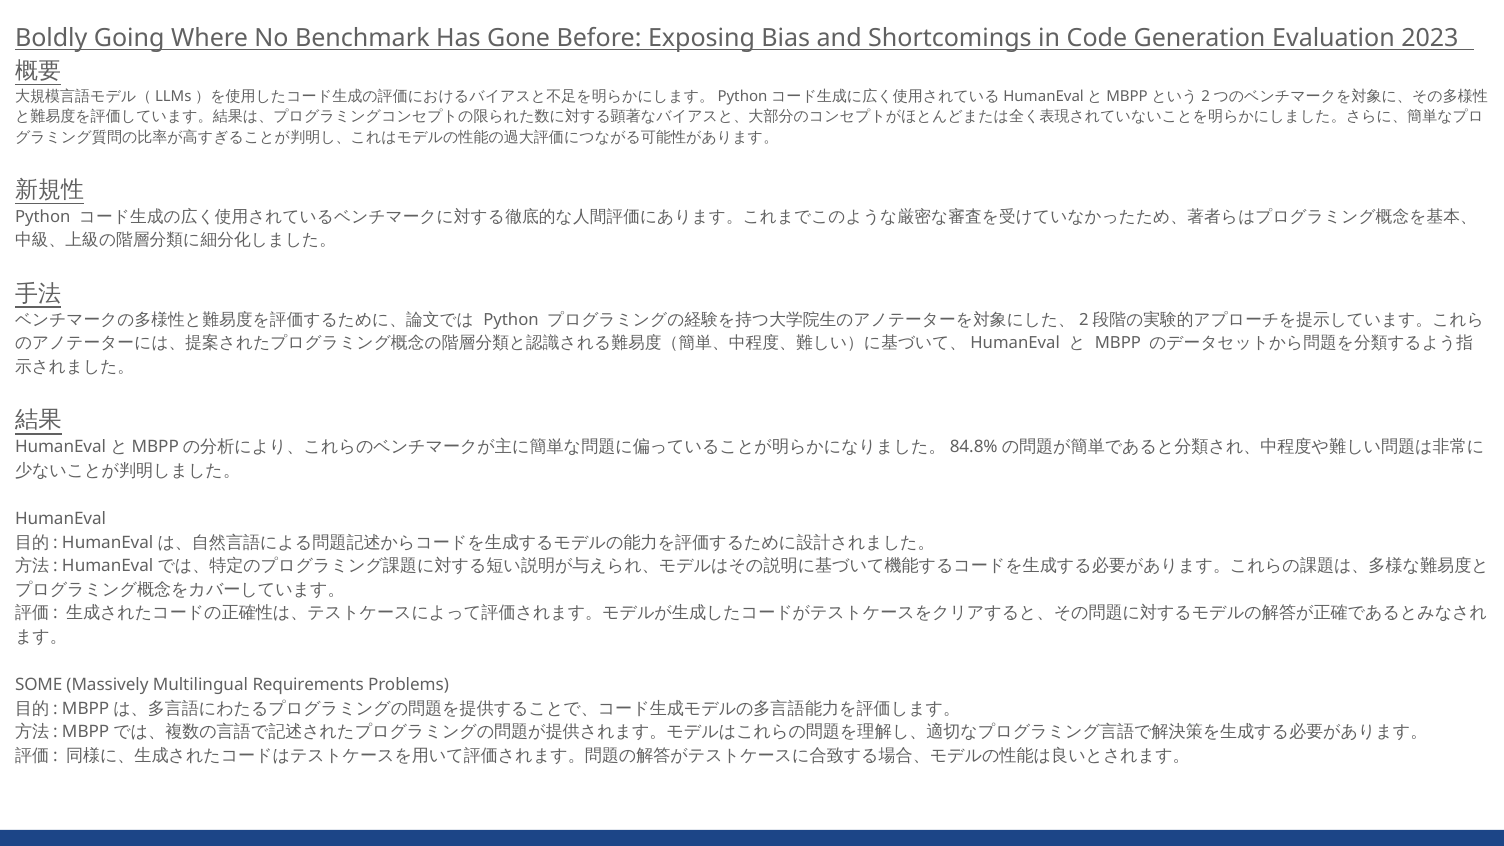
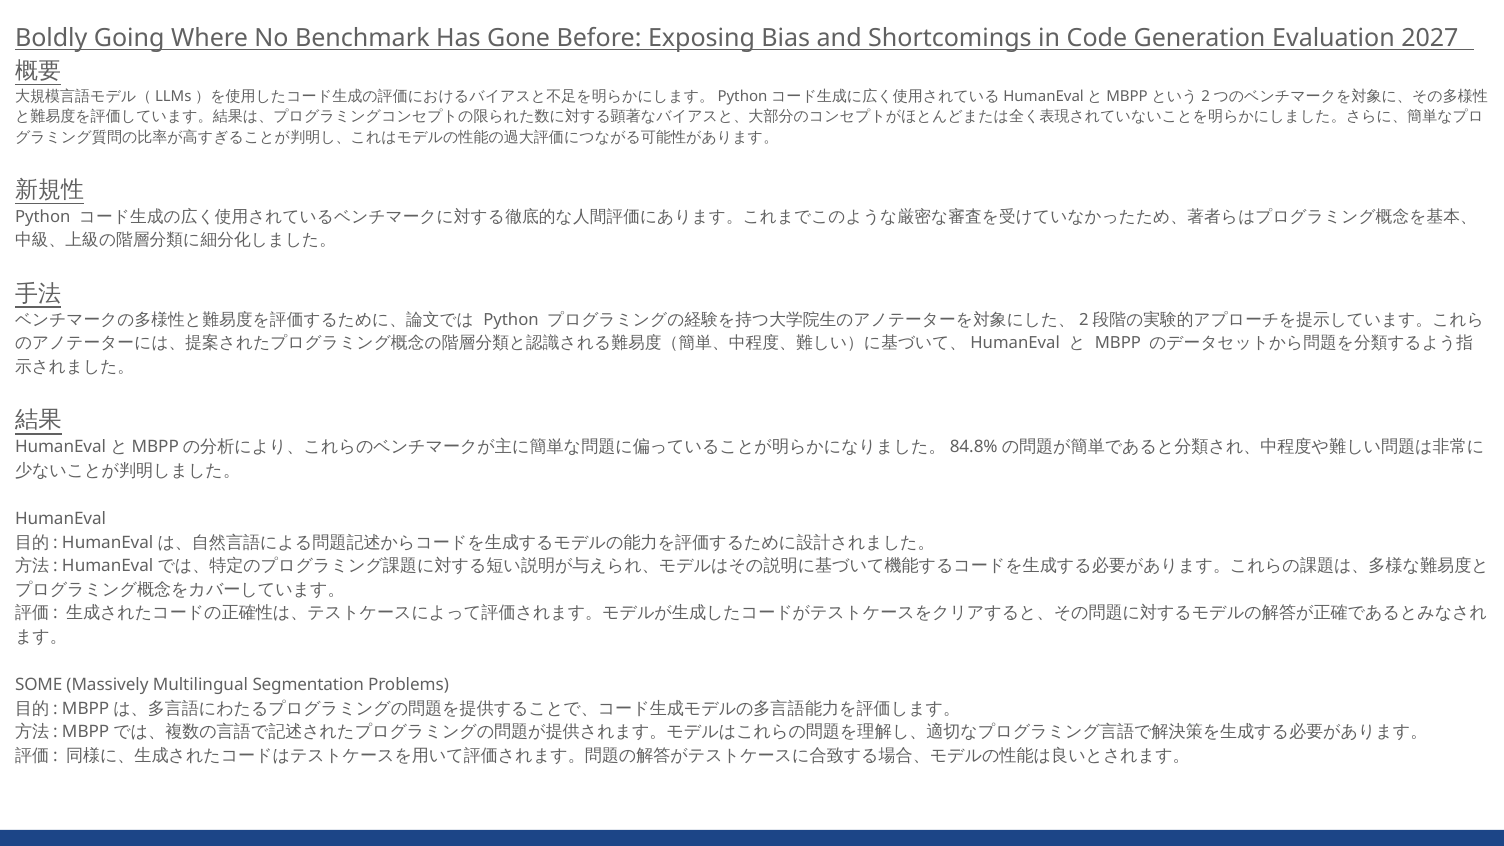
2023: 2023 -> 2027 (1430, 38)
Requirements: Requirements -> Segmentation (308, 685)
